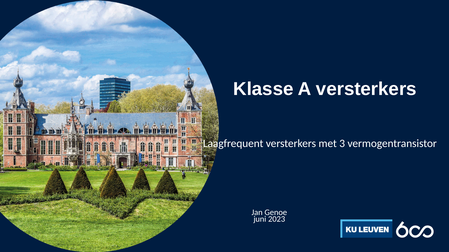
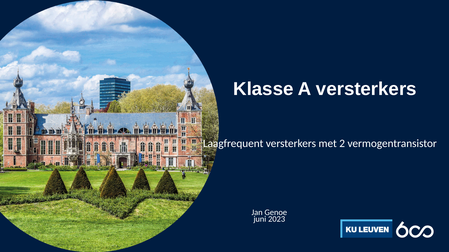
3: 3 -> 2 (342, 144)
